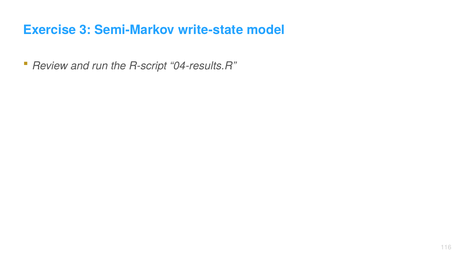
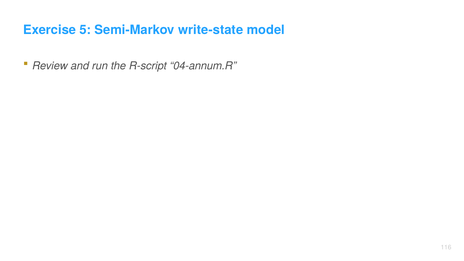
3: 3 -> 5 (85, 30)
04-results.R: 04-results.R -> 04-annum.R (203, 66)
